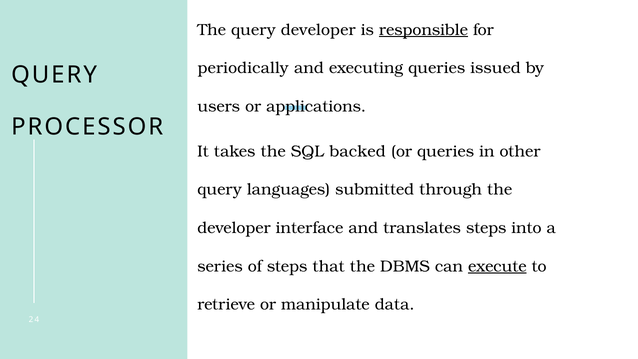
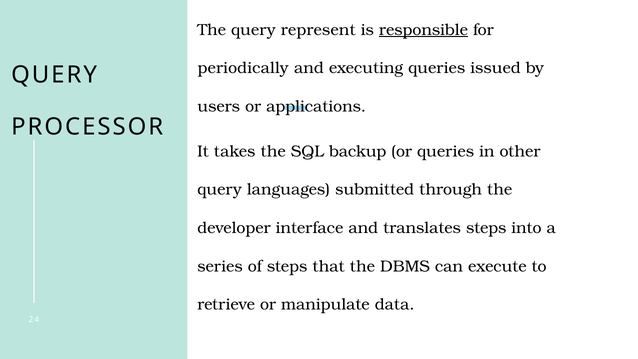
query developer: developer -> represent (318, 30)
backed: backed -> backup (358, 151)
execute underline: present -> none (497, 266)
